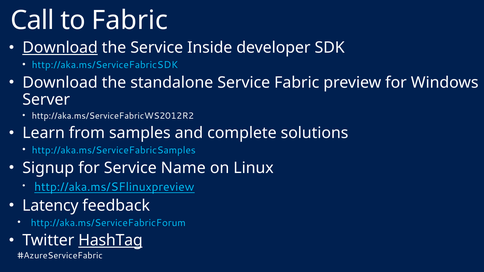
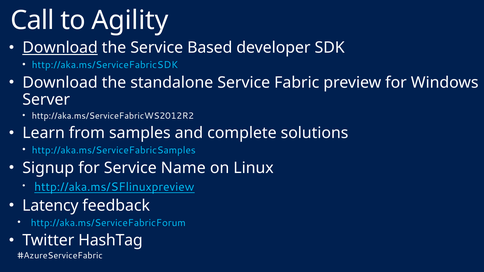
to Fabric: Fabric -> Agility (130, 20)
Inside: Inside -> Based (210, 48)
HashTag underline: present -> none (110, 241)
